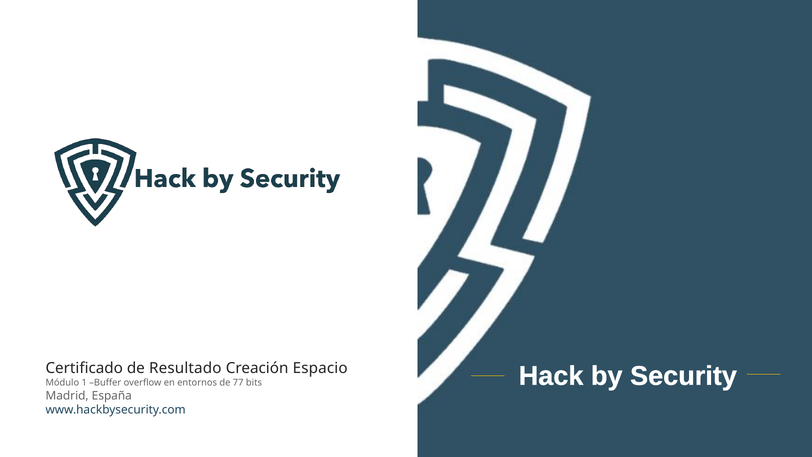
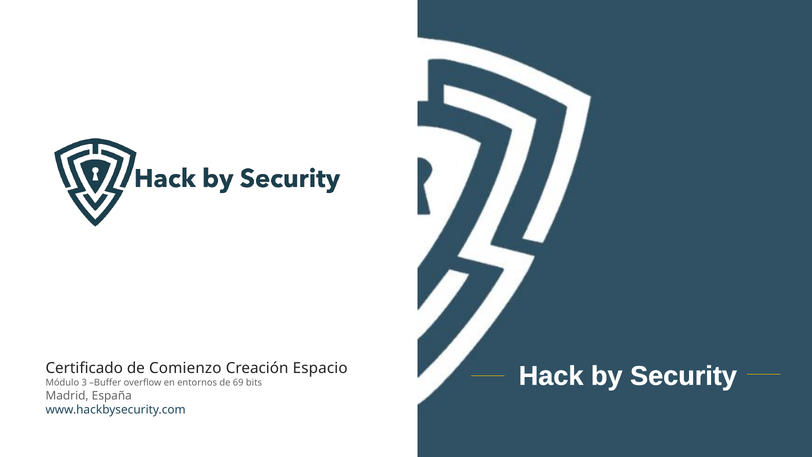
Resultado: Resultado -> Comienzo (185, 368)
1: 1 -> 3 (84, 383)
77: 77 -> 69 (238, 383)
